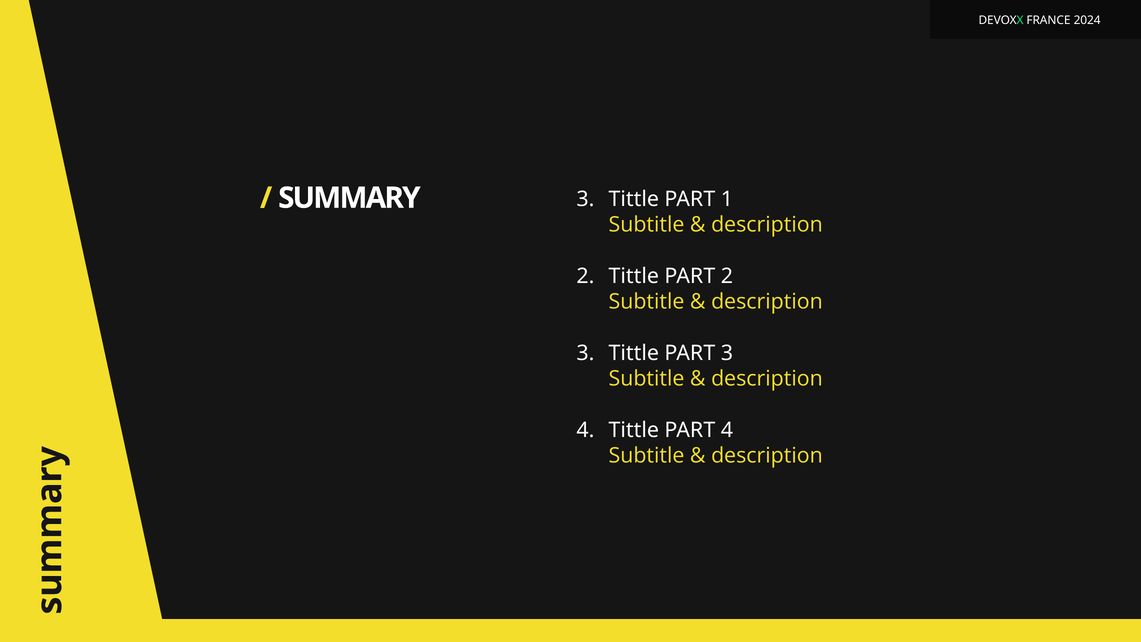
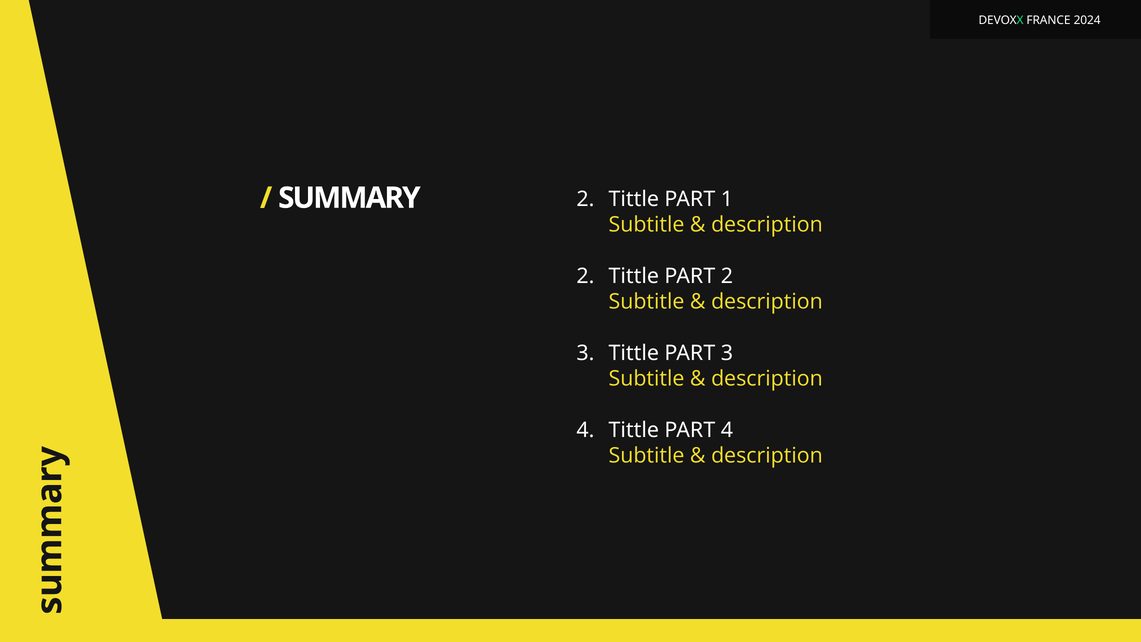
SUMMARY 3: 3 -> 2 (585, 199)
